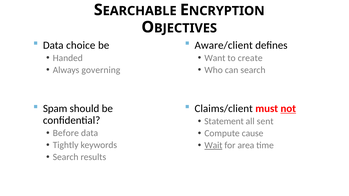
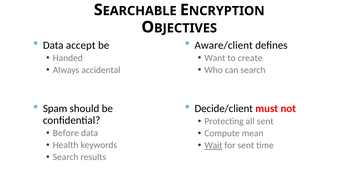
choice: choice -> accept (81, 45)
governing: governing -> accidental (101, 70)
Claims/client: Claims/client -> Decide/client (224, 109)
not underline: present -> none (288, 109)
Statement: Statement -> Protecting (224, 122)
cause: cause -> mean (253, 134)
Tightly: Tightly -> Health (66, 145)
for area: area -> sent (246, 146)
